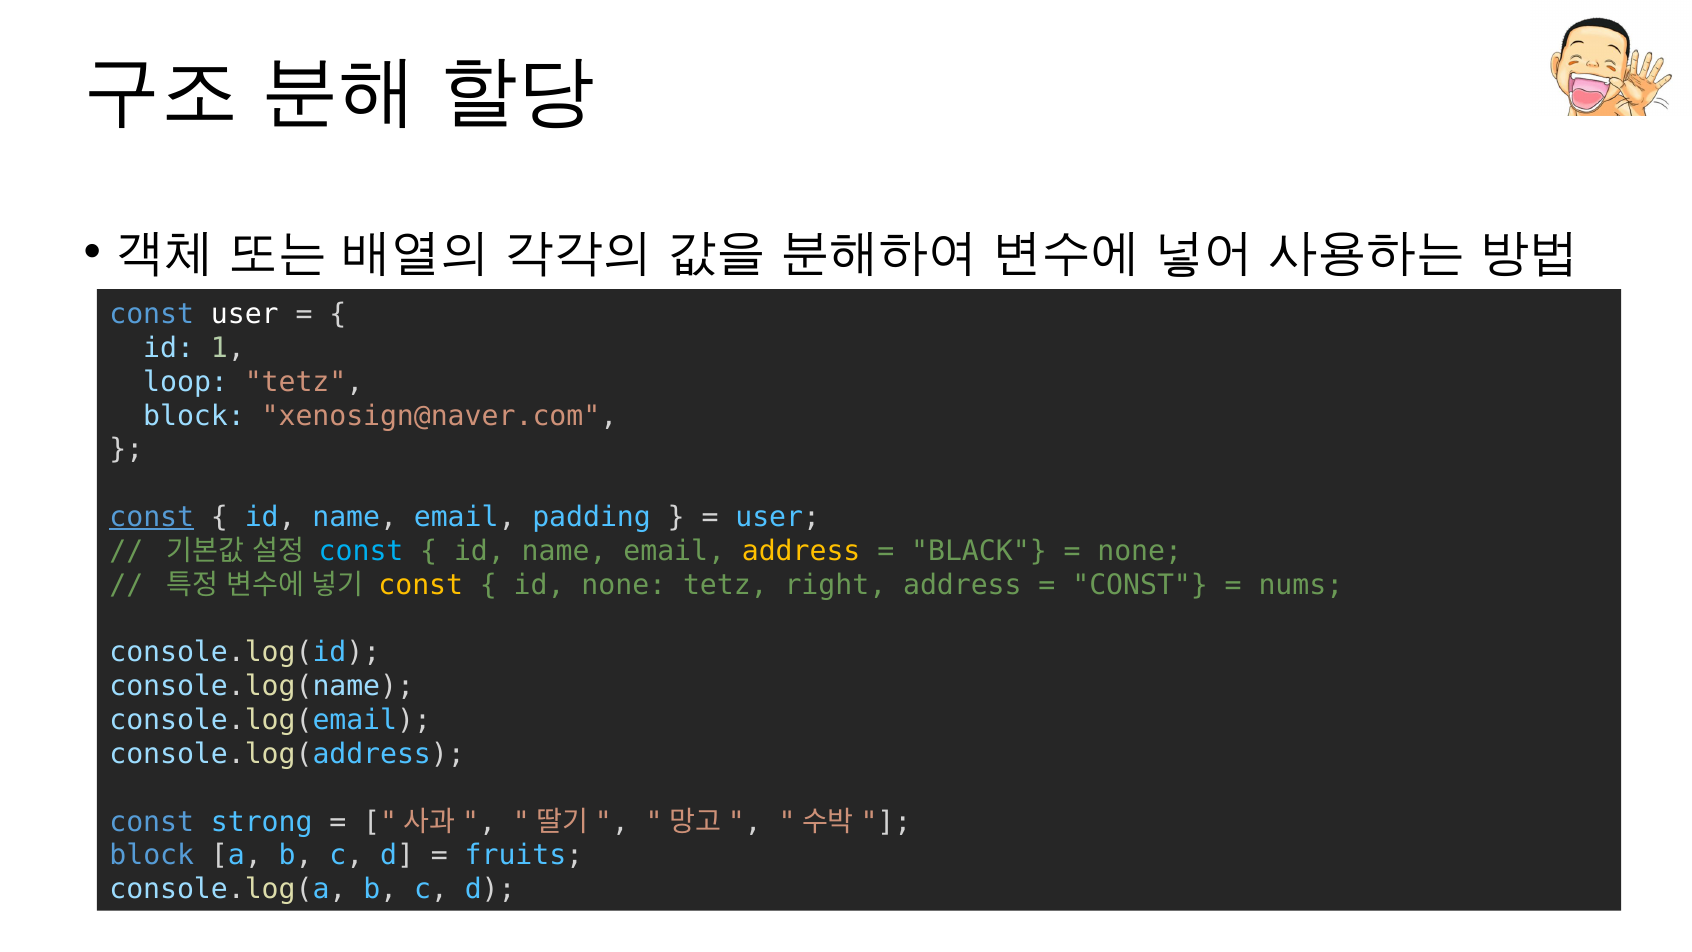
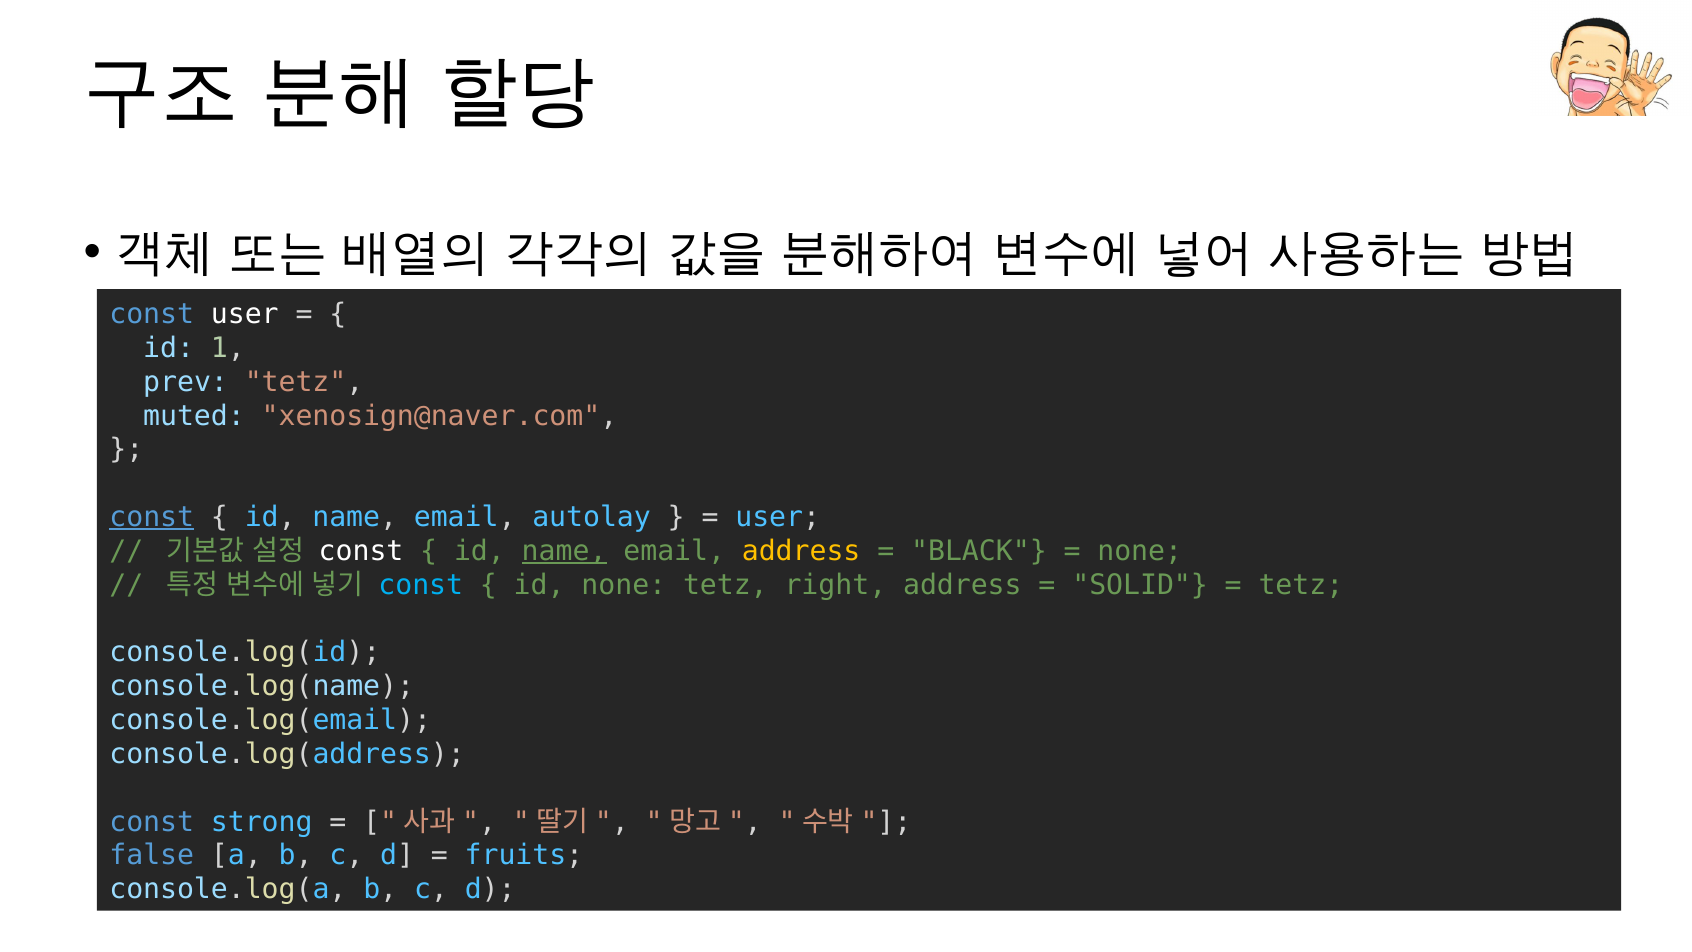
loop: loop -> prev (186, 382)
block: block -> muted (194, 416)
padding: padding -> autolay (592, 517)
const colour: light blue -> white (361, 551)
name underline: none -> present (564, 551)
const colour: yellow -> light blue (421, 585)
CONST: CONST -> SOLID (1140, 585)
nums: nums -> tetz (1301, 585)
block: block -> false (152, 855)
